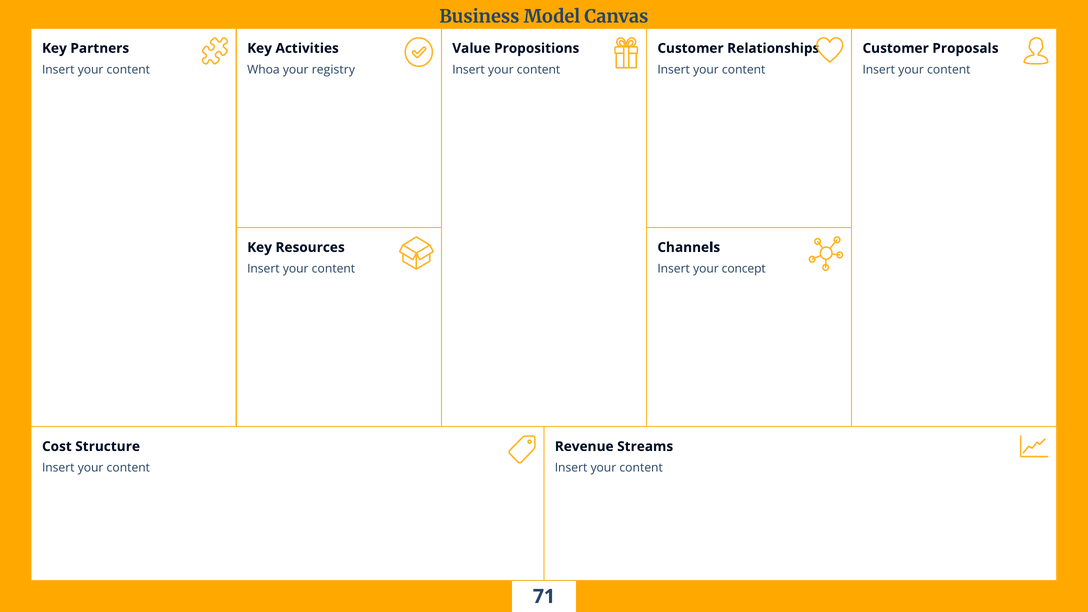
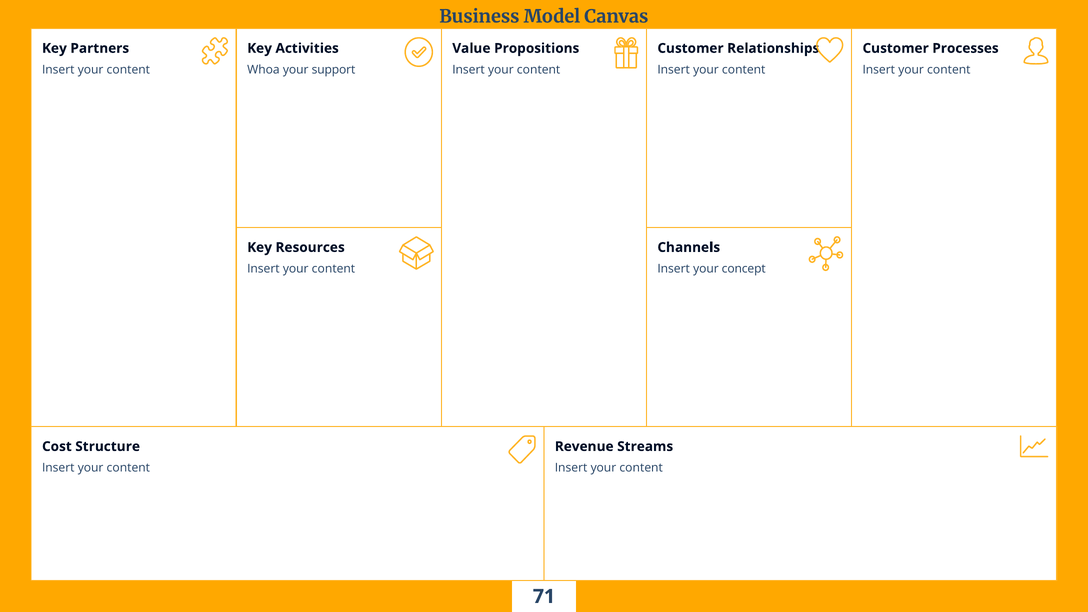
Proposals: Proposals -> Processes (965, 48)
registry: registry -> support (334, 70)
